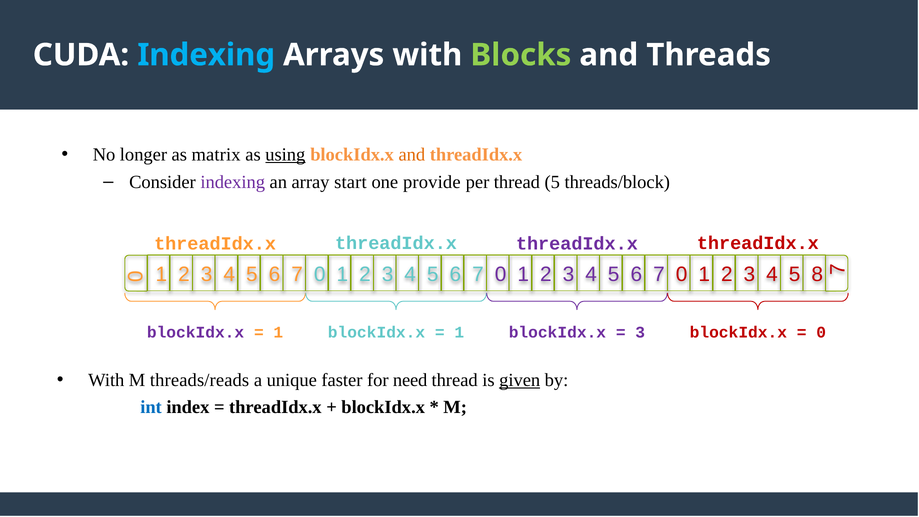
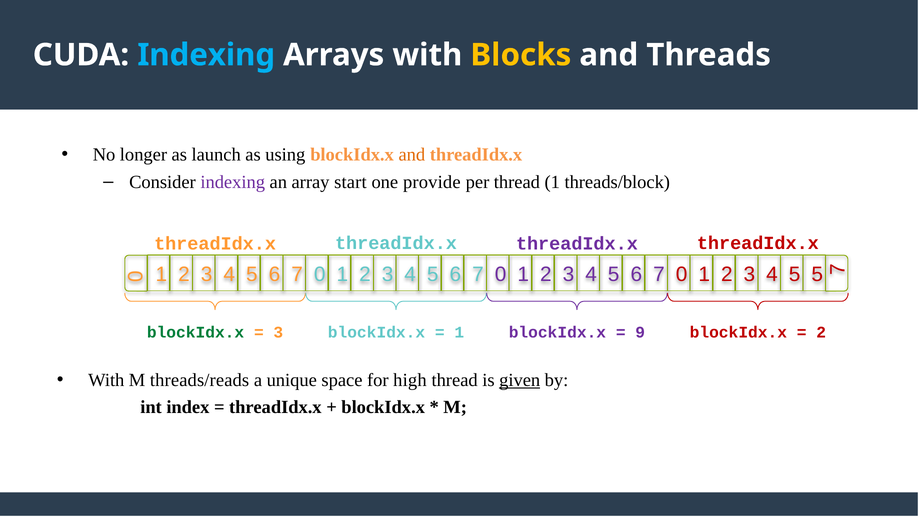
Blocks colour: light green -> yellow (521, 55)
matrix: matrix -> launch (216, 154)
using underline: present -> none (285, 154)
thread 5: 5 -> 1 (552, 182)
8: 8 -> 5 (817, 274)
blockIdx.x colour: purple -> green (196, 332)
1: 1 -> 3 (278, 332)
3: 3 -> 9 (640, 332)
0: 0 -> 2 (821, 332)
faster: faster -> space (342, 380)
need: need -> high (410, 380)
int colour: blue -> black (151, 407)
